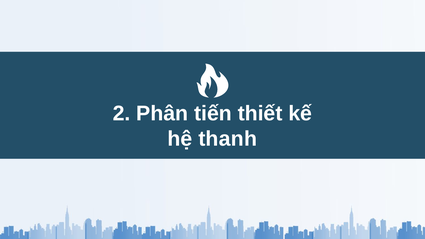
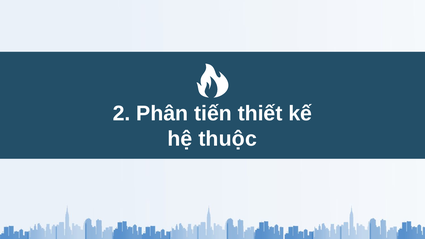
thanh: thanh -> thuộc (228, 139)
